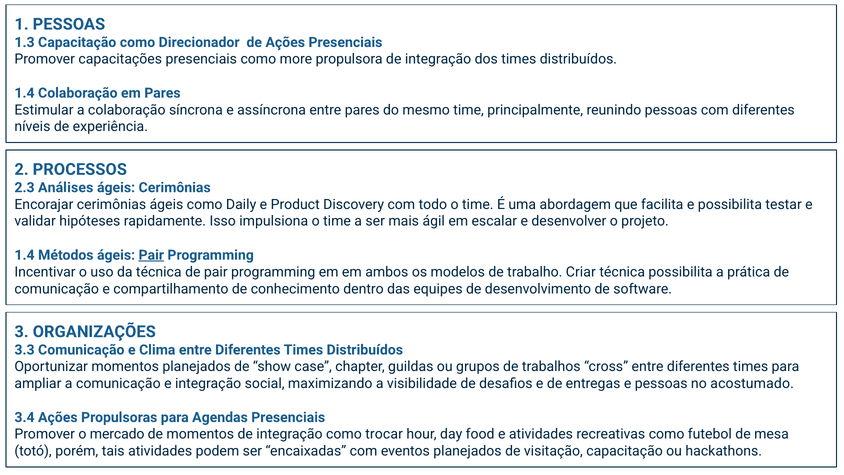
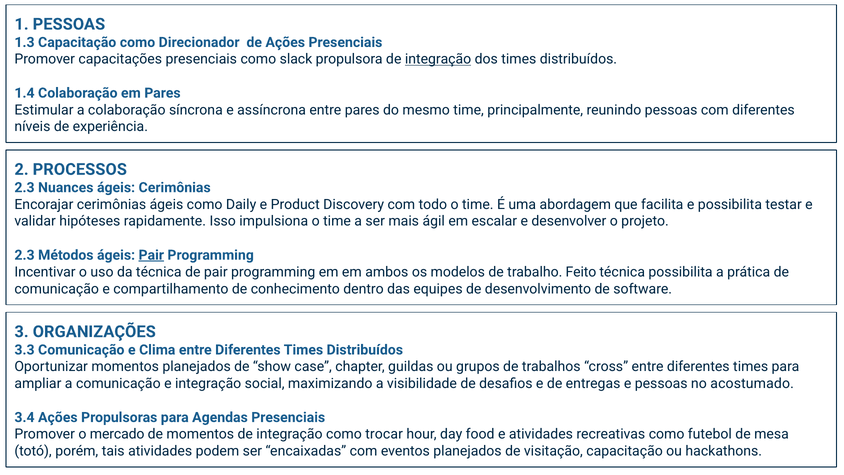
more: more -> slack (296, 59)
integração underline: none -> present (438, 59)
Análises: Análises -> Nuances (66, 187)
1.4: 1.4 -> 2.3 (25, 255)
Criar: Criar -> Feito (581, 272)
